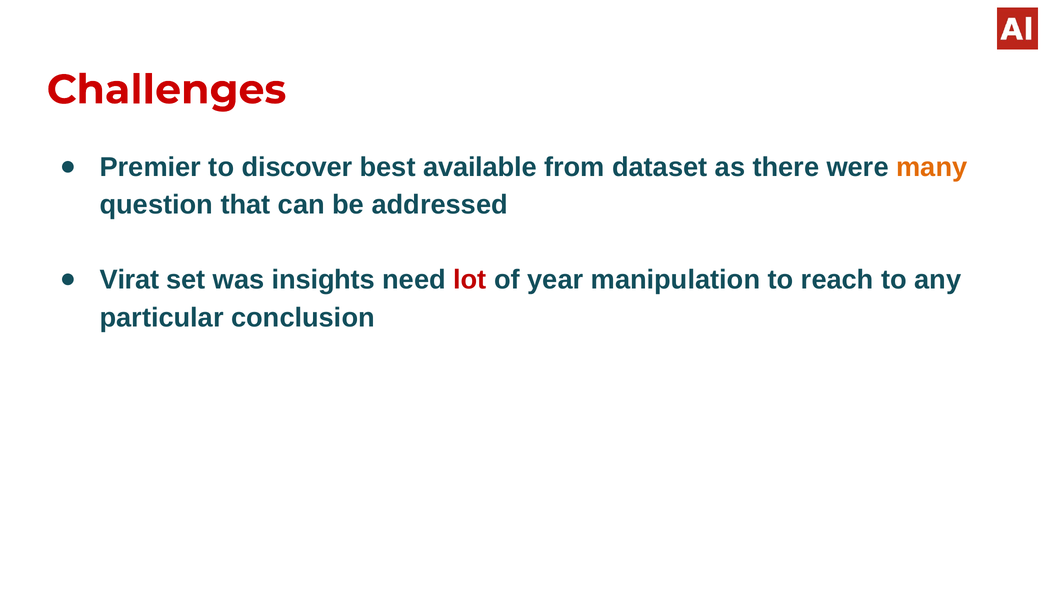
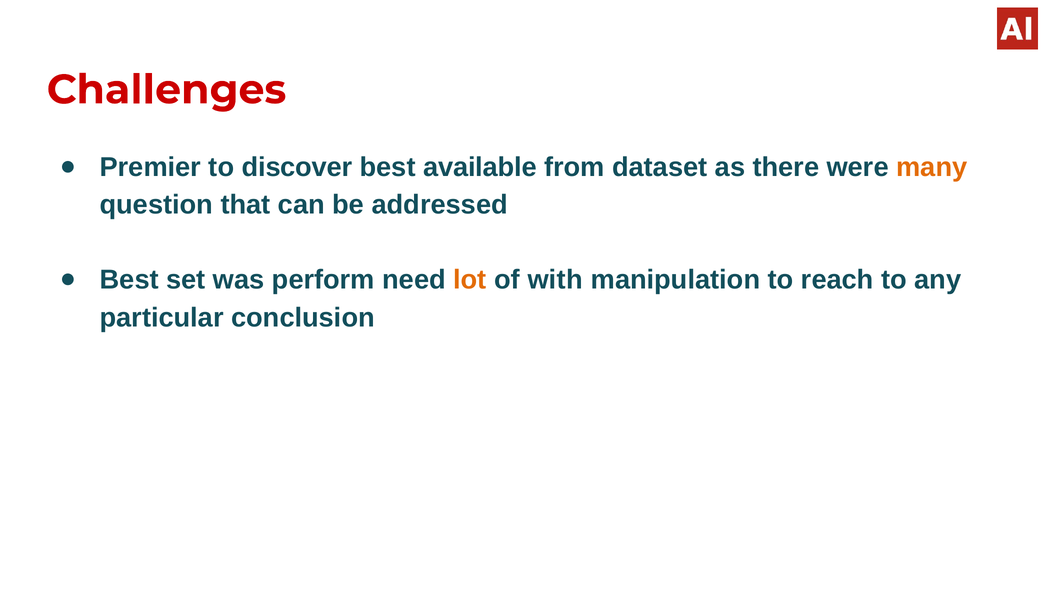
Virat: Virat -> Best (129, 280)
insights: insights -> perform (323, 280)
lot colour: red -> orange (470, 280)
year: year -> with (555, 280)
